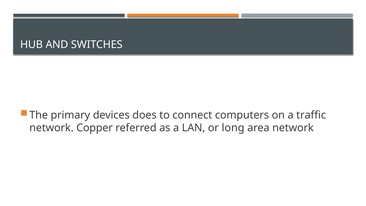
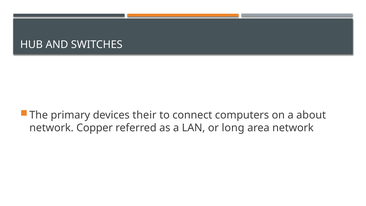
does: does -> their (144, 115)
traffic: traffic -> about (311, 115)
